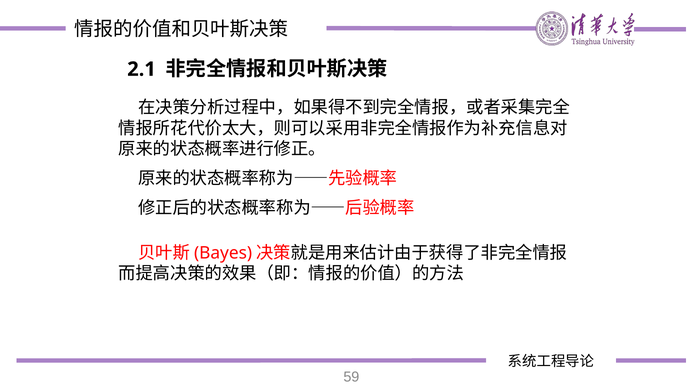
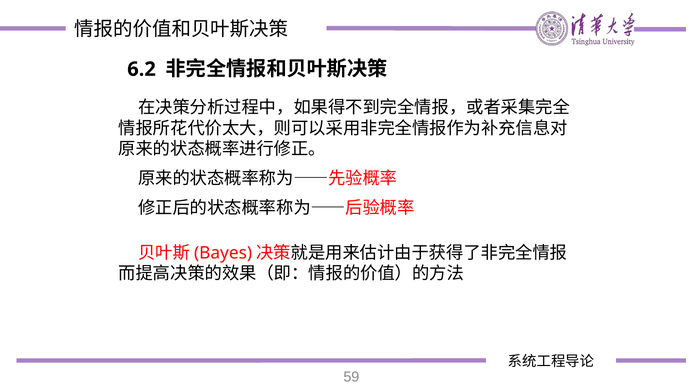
2.1: 2.1 -> 6.2 (142, 69)
